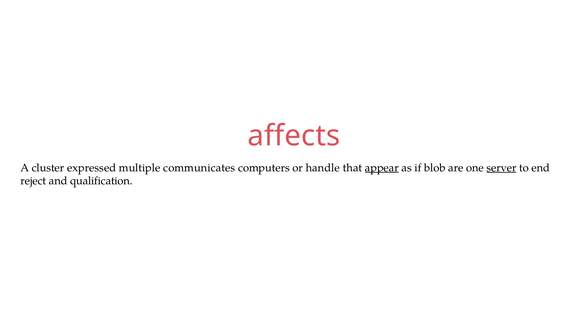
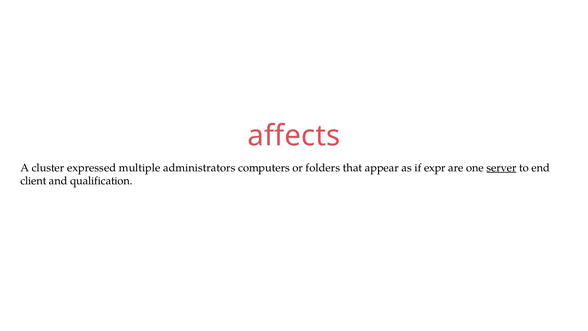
communicates: communicates -> administrators (199, 168)
handle: handle -> folders (323, 168)
appear underline: present -> none (382, 168)
blob: blob -> expr (435, 168)
reject: reject -> client (33, 181)
